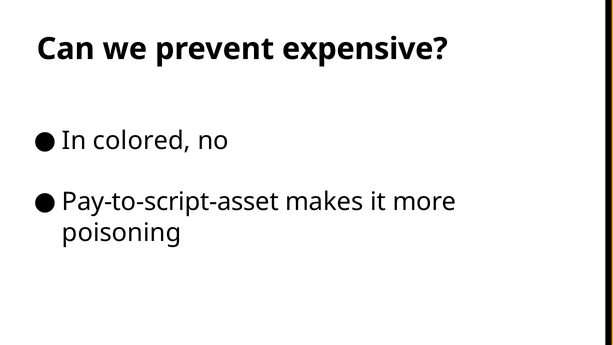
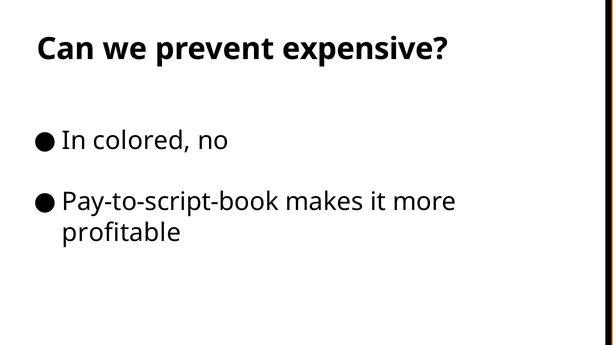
Pay-to-script-asset: Pay-to-script-asset -> Pay-to-script-book (170, 202)
poisoning: poisoning -> profitable (121, 232)
